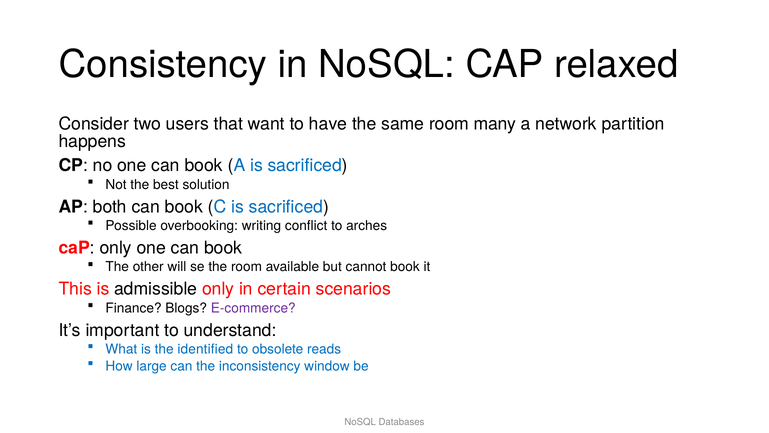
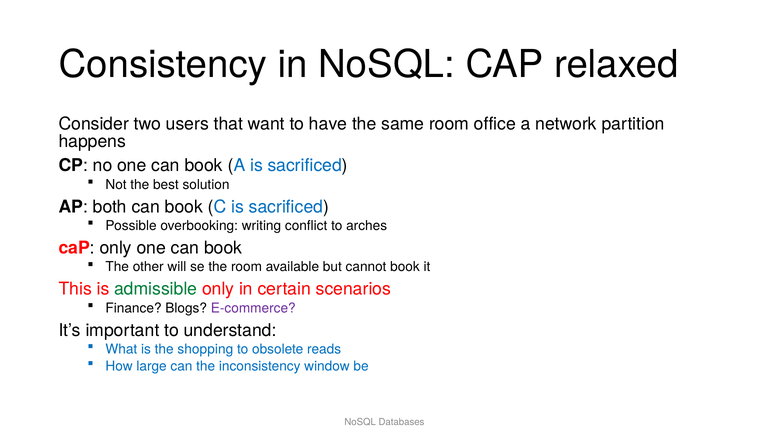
many: many -> office (495, 124)
admissible colour: black -> green (156, 289)
identified: identified -> shopping (205, 349)
